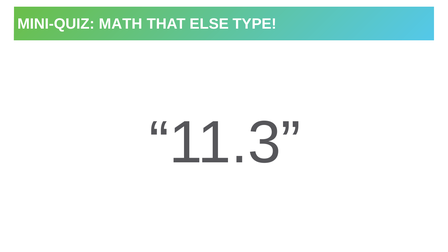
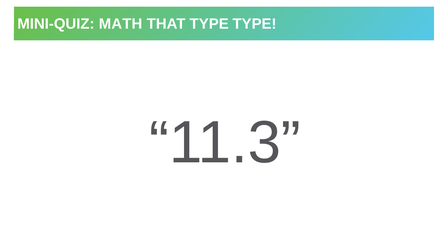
THAT ELSE: ELSE -> TYPE (209, 24)
